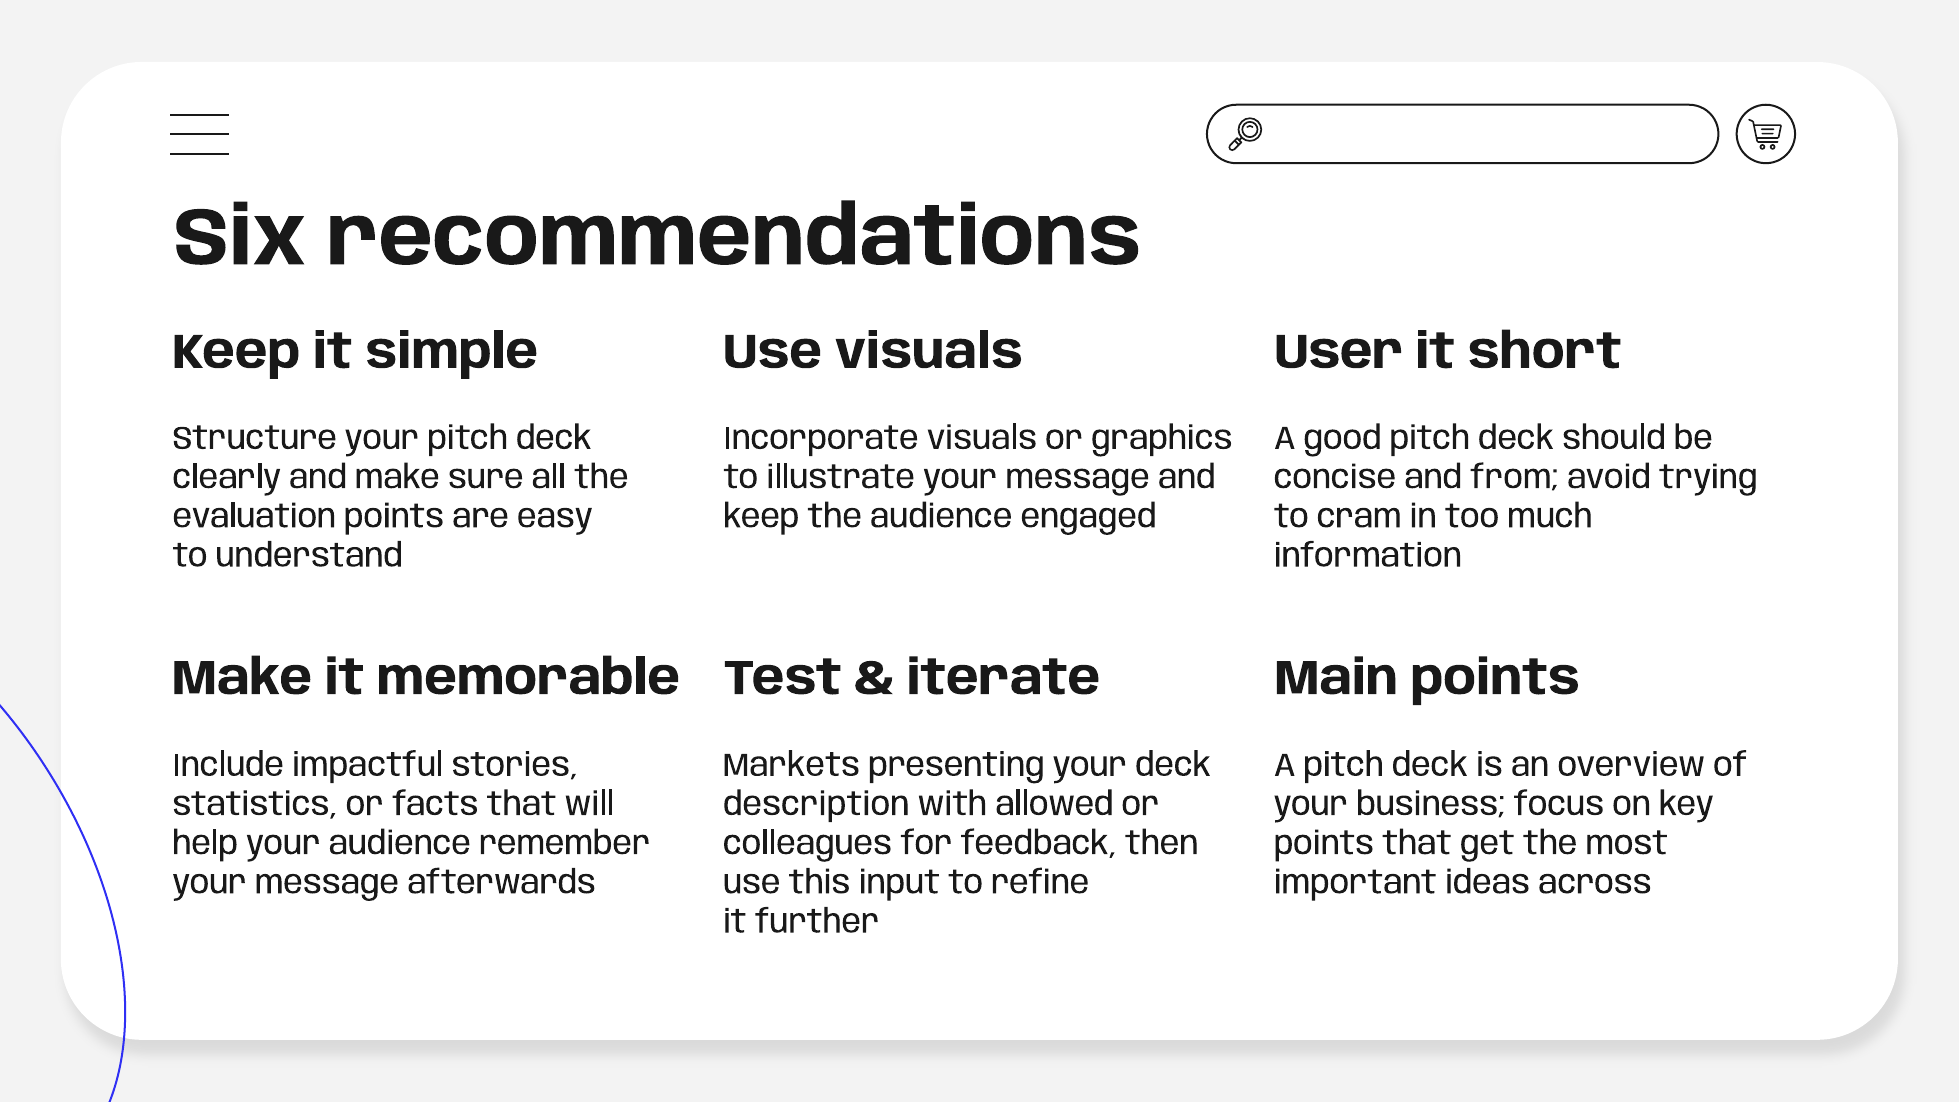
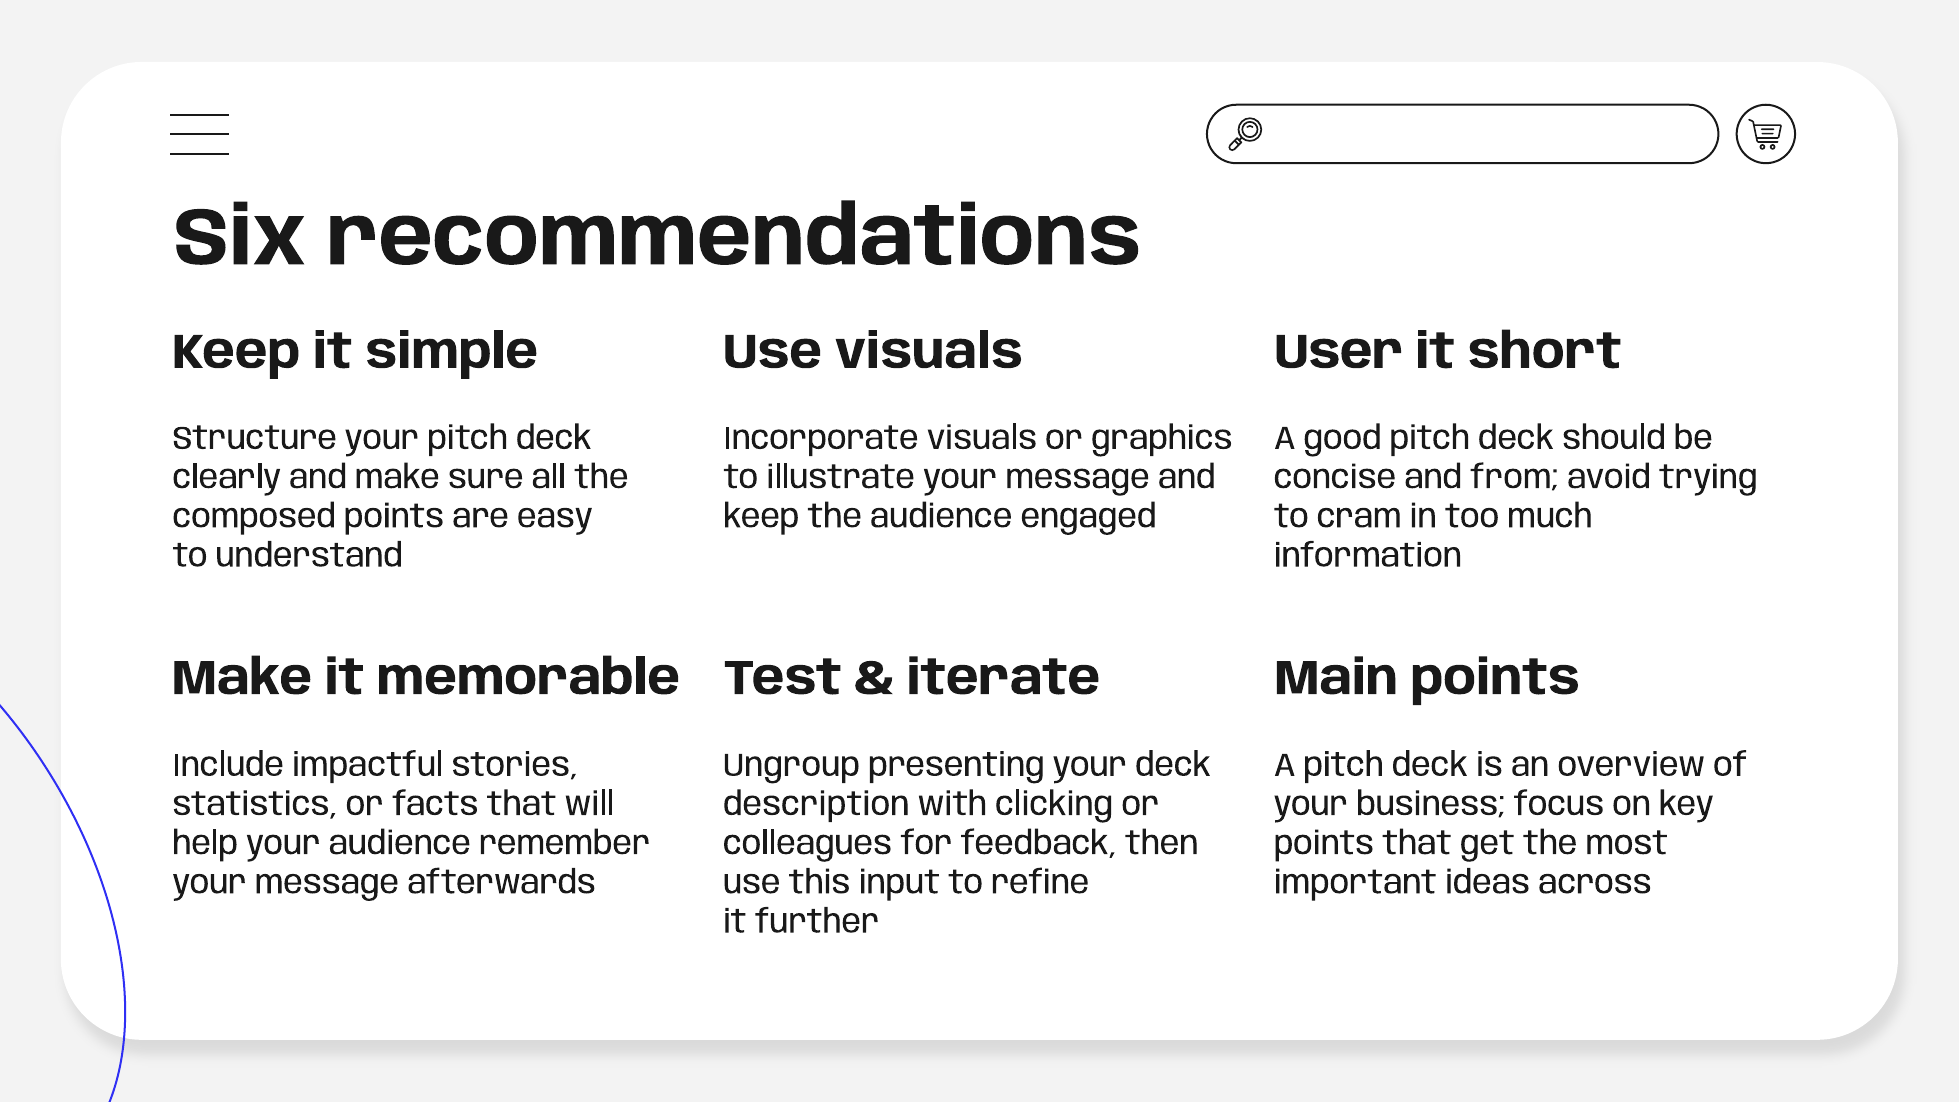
evaluation: evaluation -> composed (254, 517)
Markets: Markets -> Ungroup (792, 765)
allowed: allowed -> clicking (1054, 804)
